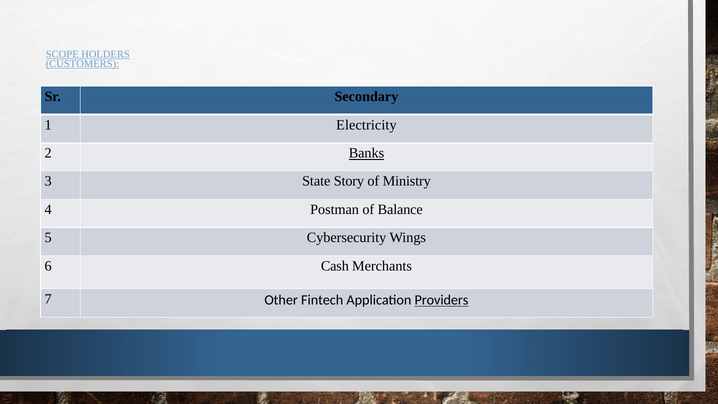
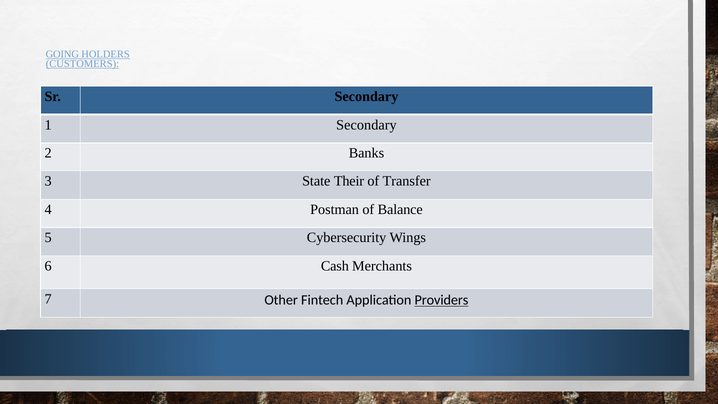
SCOPE: SCOPE -> GOING (62, 54)
1 Electricity: Electricity -> Secondary (366, 125)
Banks underline: present -> none (366, 153)
Story: Story -> Their (349, 181)
Ministry: Ministry -> Transfer (407, 181)
